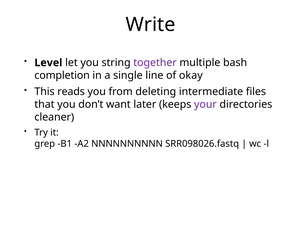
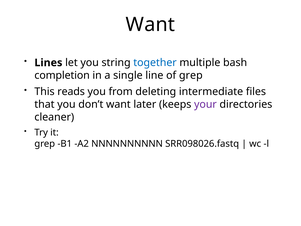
Write: Write -> Want (150, 25)
Level: Level -> Lines (48, 63)
together colour: purple -> blue (155, 63)
of okay: okay -> grep (191, 75)
